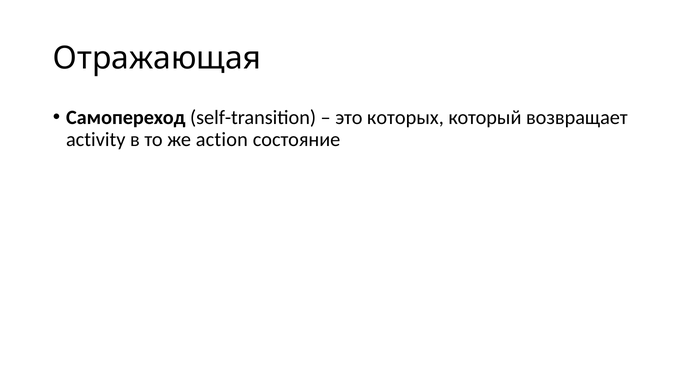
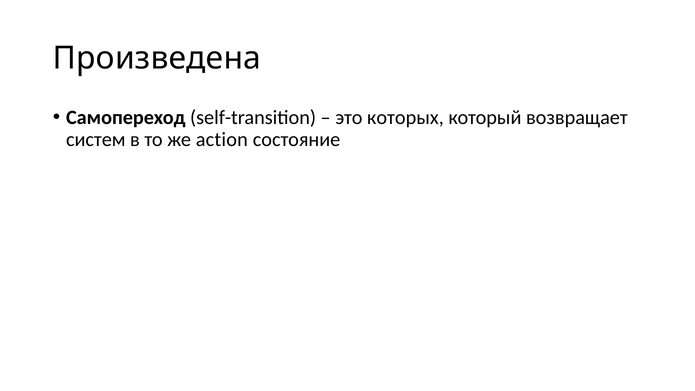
Отражающая: Отражающая -> Произведена (157, 58)
activity: activity -> систем (96, 139)
